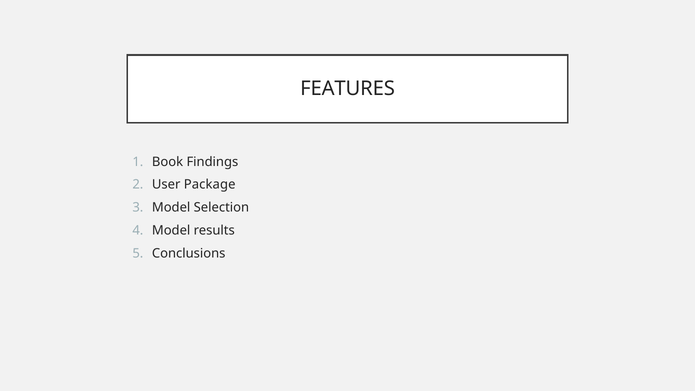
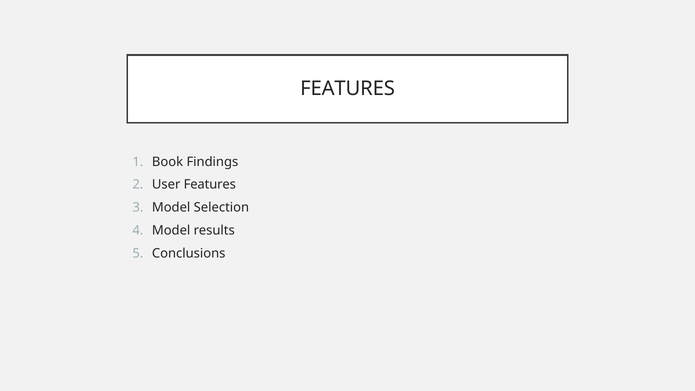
User Package: Package -> Features (210, 185)
